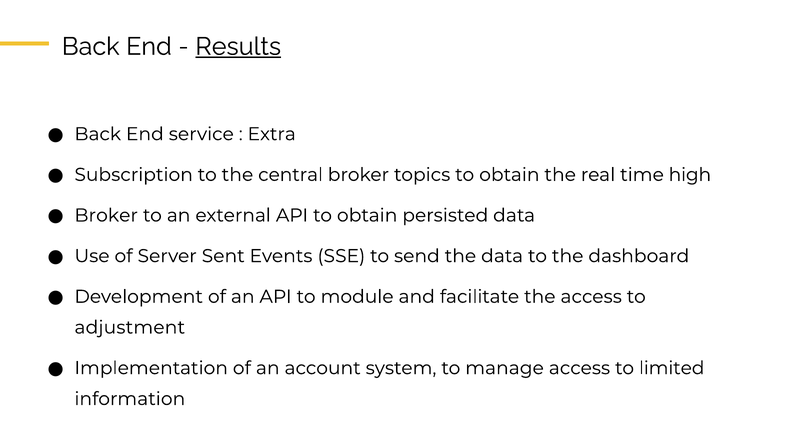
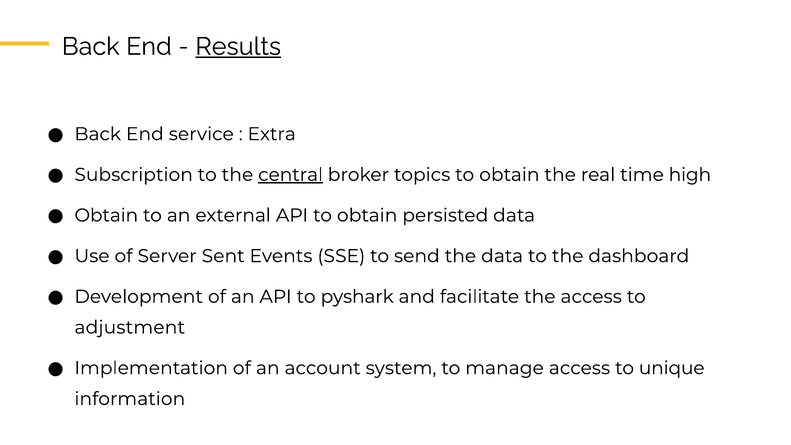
central underline: none -> present (291, 175)
Broker: Broker -> Obtain (106, 215)
module: module -> pyshark (357, 297)
limited: limited -> unique (672, 368)
